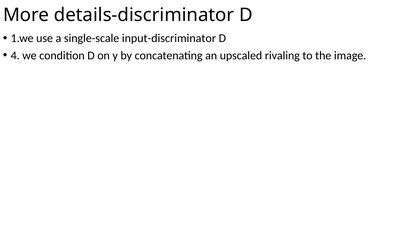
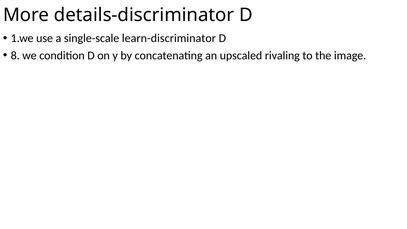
input-discriminator: input-discriminator -> learn-discriminator (169, 38)
4: 4 -> 8 (15, 55)
